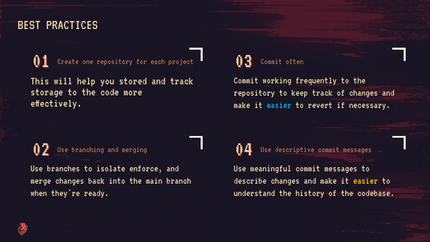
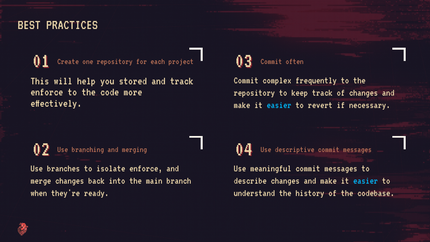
working: working -> complex (277, 80)
storage: storage -> enforce (47, 92)
easier colour: yellow -> light blue (366, 180)
